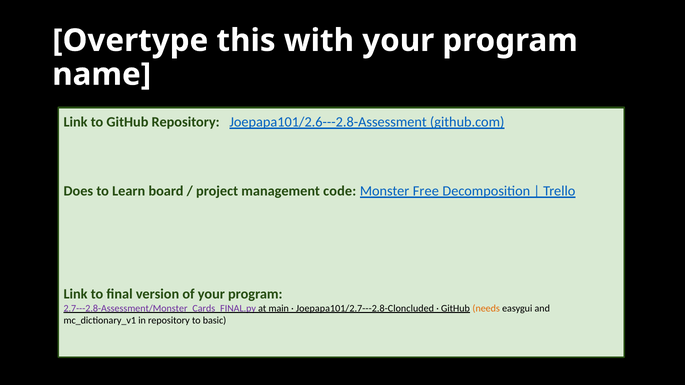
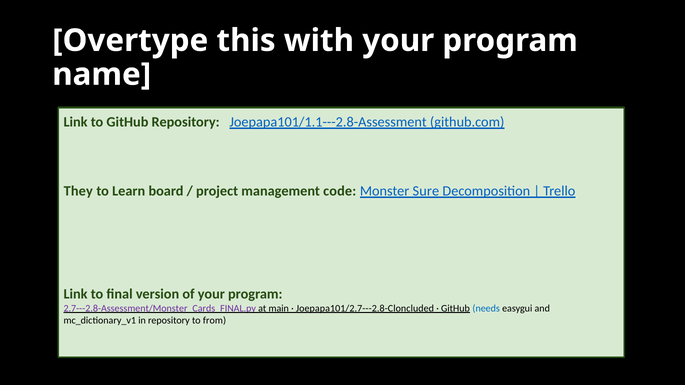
Joepapa101/2.6---2.8-Assessment: Joepapa101/2.6---2.8-Assessment -> Joepapa101/1.1---2.8-Assessment (328, 122)
Does: Does -> They (78, 191)
Free: Free -> Sure (426, 191)
needs colour: orange -> blue (486, 309)
basic: basic -> from (214, 321)
